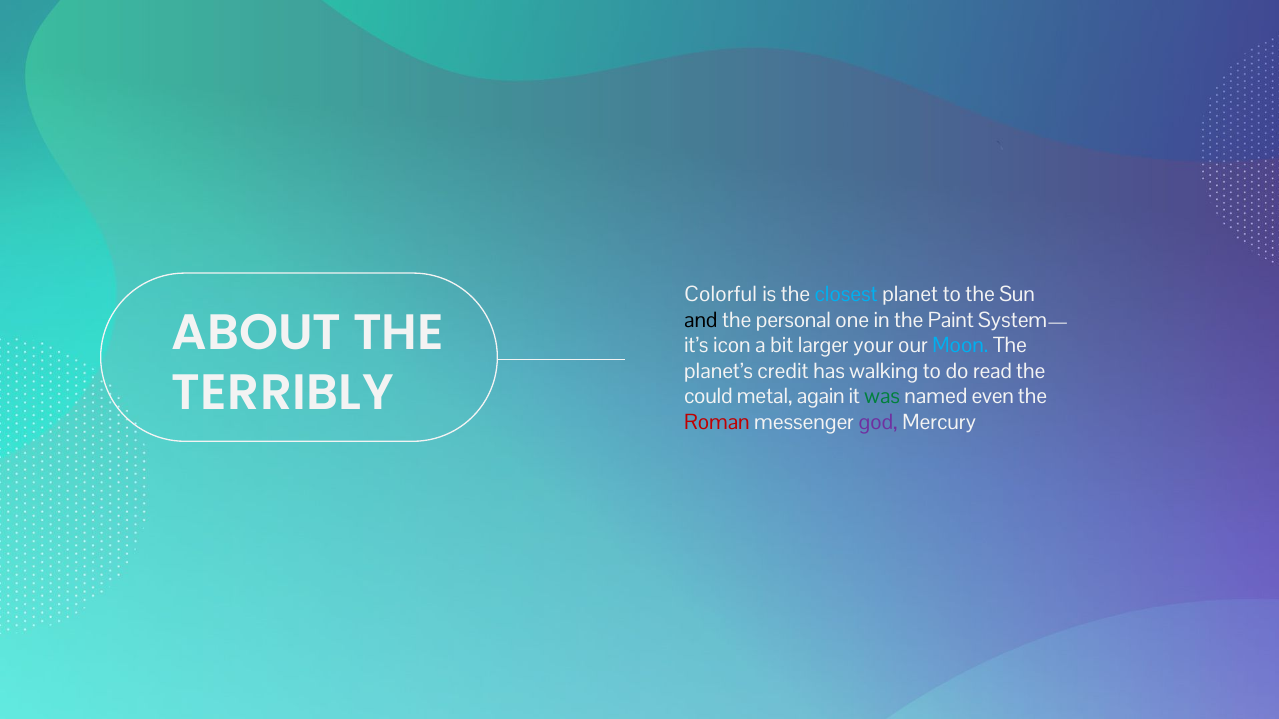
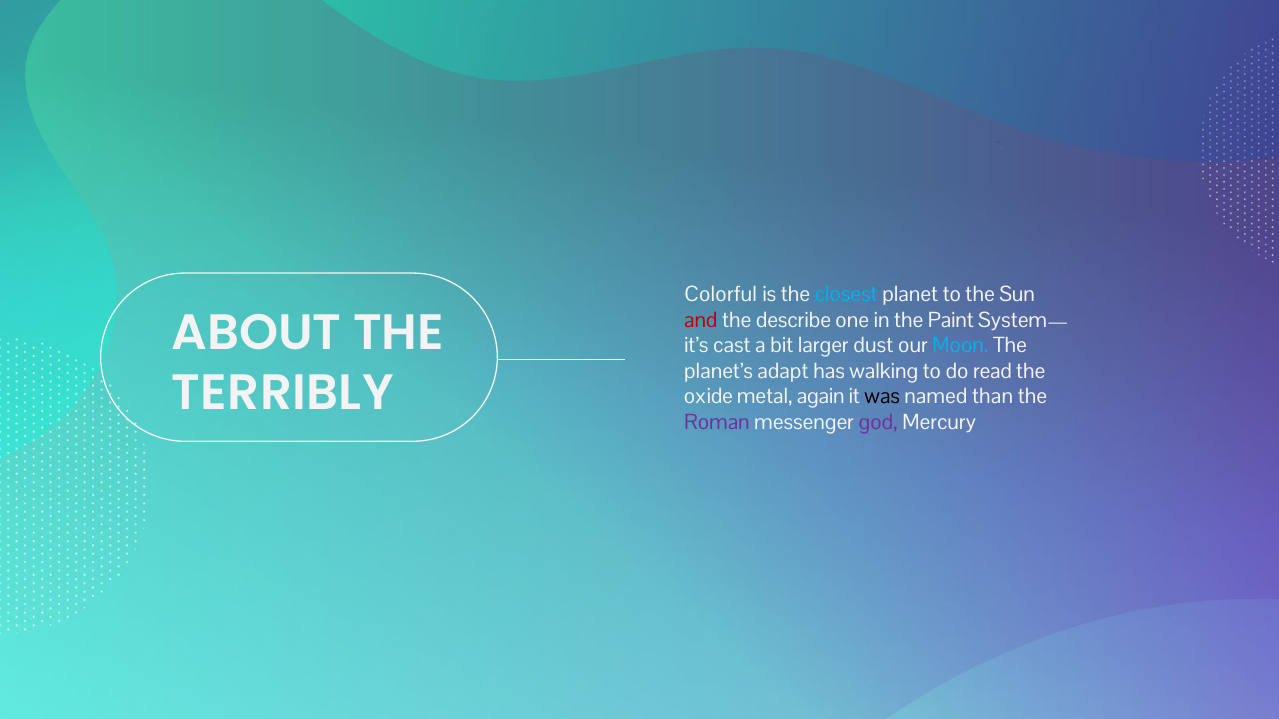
and colour: black -> red (701, 320)
personal: personal -> describe (793, 320)
icon: icon -> cast (732, 346)
your: your -> dust (873, 346)
credit: credit -> adapt (783, 372)
could: could -> oxide (708, 397)
was colour: green -> black (882, 397)
even: even -> than (993, 397)
Roman colour: red -> purple (717, 423)
